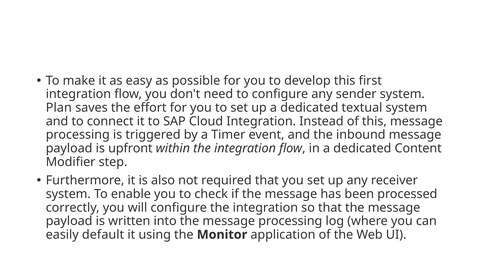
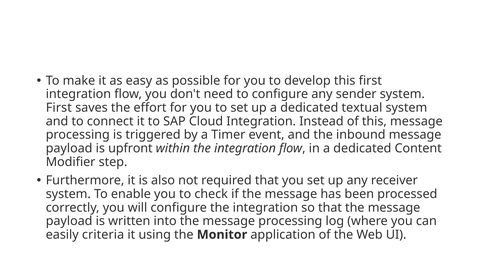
Plan: Plan -> First (59, 108)
default: default -> criteria (103, 235)
